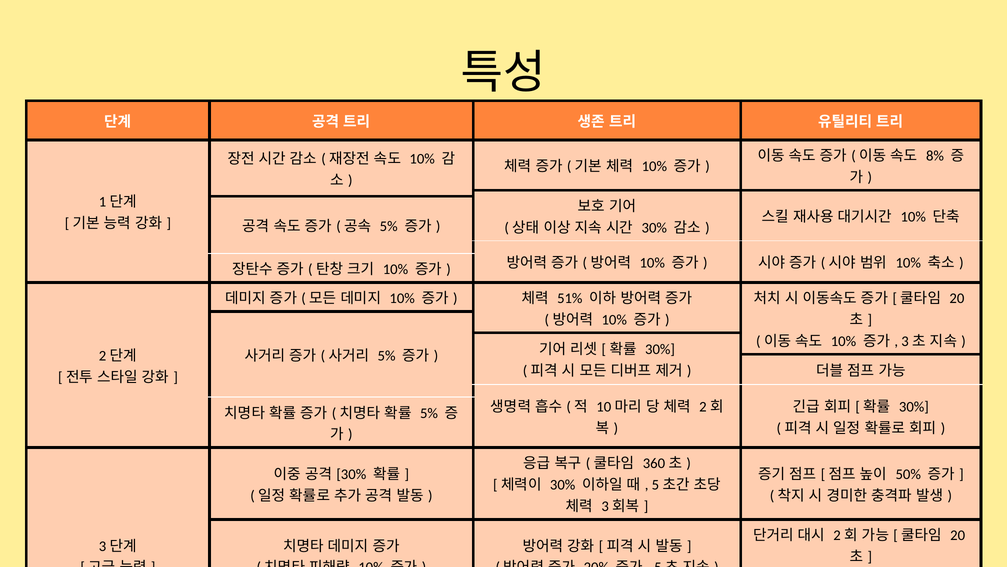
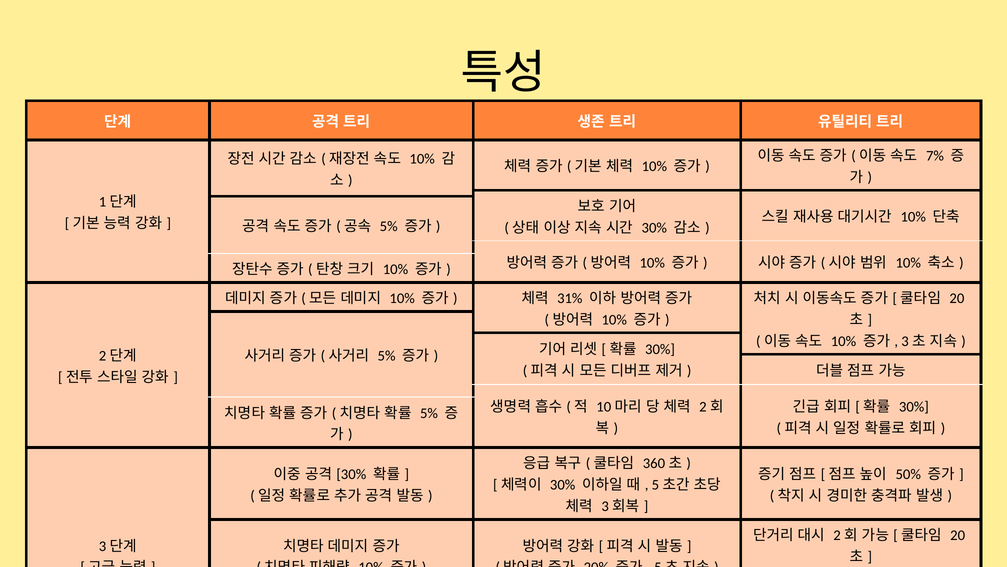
8%: 8% -> 7% (935, 156)
51%: 51% -> 31% (570, 298)
